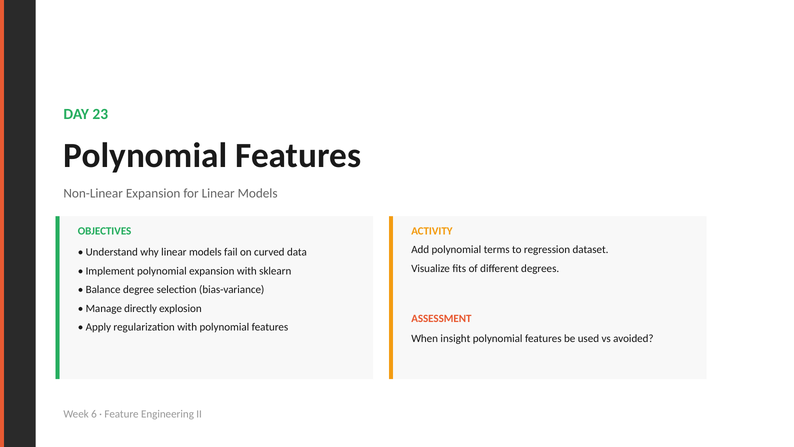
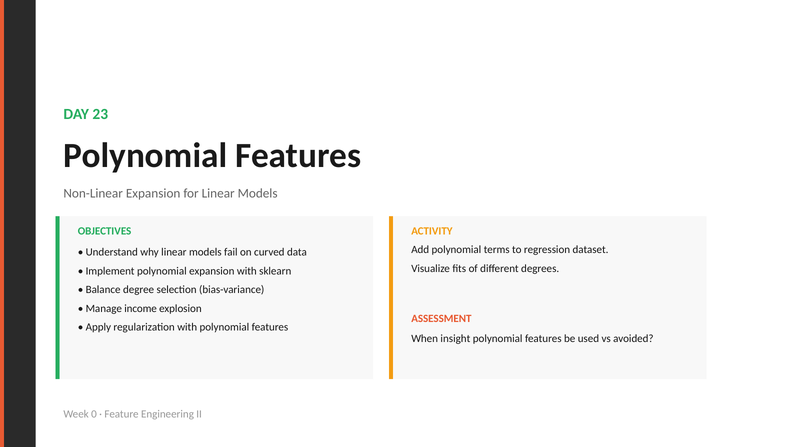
directly: directly -> income (141, 308)
6: 6 -> 0 (94, 414)
